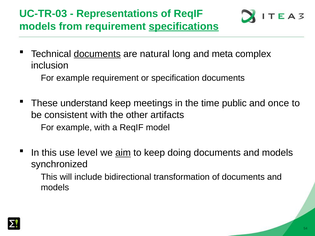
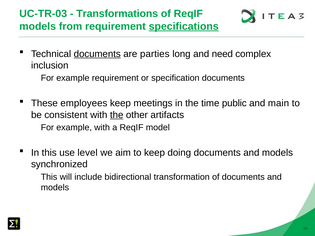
Representations: Representations -> Transformations (117, 14)
natural: natural -> parties (155, 54)
meta: meta -> need (222, 54)
understand: understand -> employees (84, 103)
once: once -> main (278, 103)
the underline: none -> present (117, 115)
aim underline: present -> none (123, 153)
